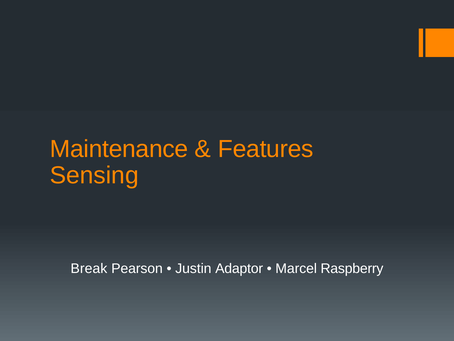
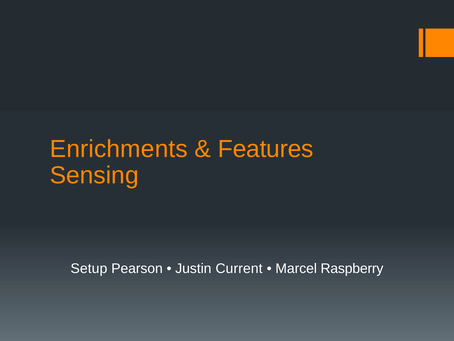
Maintenance: Maintenance -> Enrichments (119, 149)
Break: Break -> Setup (89, 268)
Adaptor: Adaptor -> Current (239, 268)
